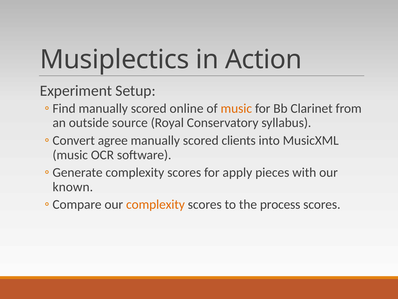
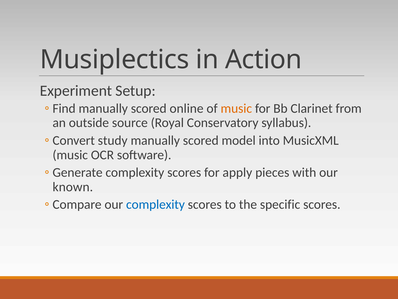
agree: agree -> study (113, 140)
clients: clients -> model (239, 140)
complexity colour: orange -> blue (155, 204)
process: process -> specific (280, 204)
